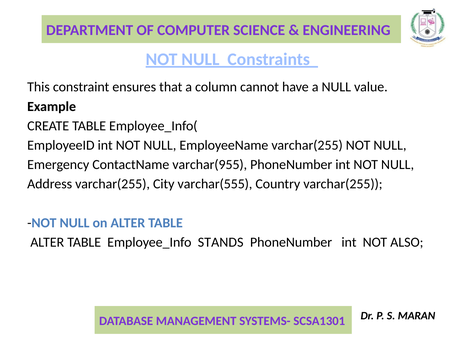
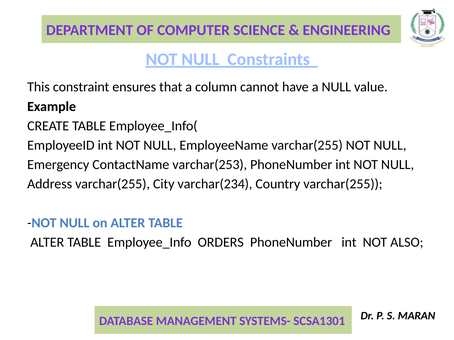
varchar(955: varchar(955 -> varchar(253 (210, 165)
varchar(555: varchar(555 -> varchar(234 (215, 184)
STANDS: STANDS -> ORDERS (221, 243)
